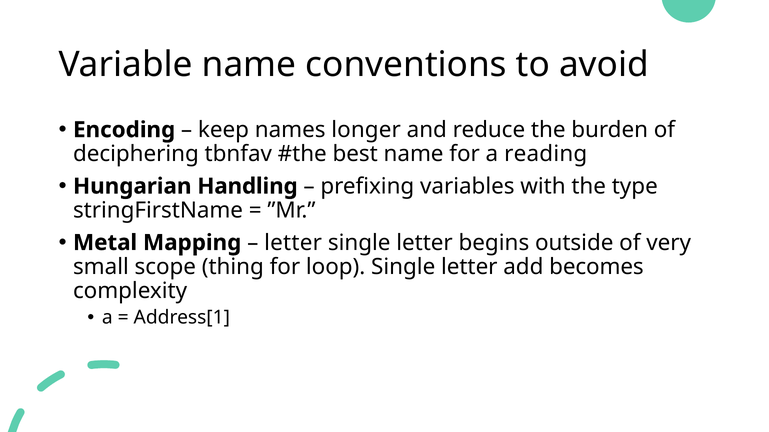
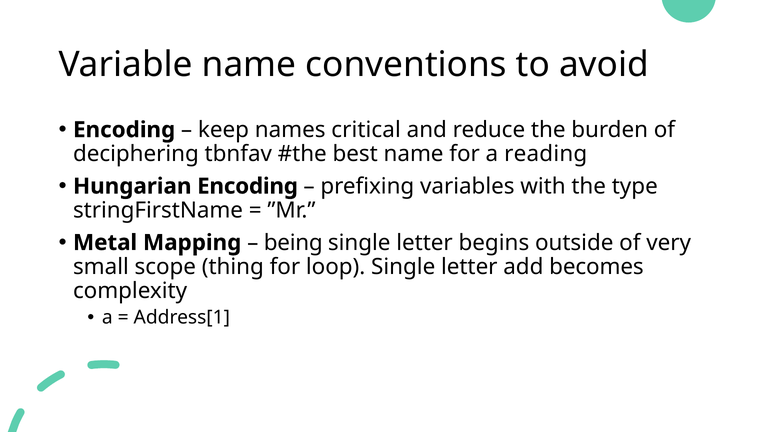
longer: longer -> critical (366, 130)
Hungarian Handling: Handling -> Encoding (248, 186)
letter: letter -> being (293, 243)
